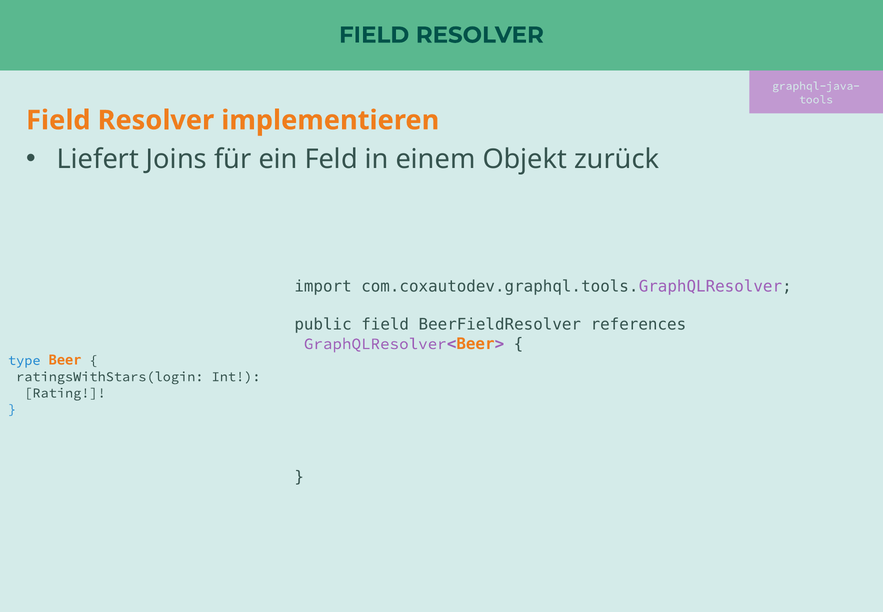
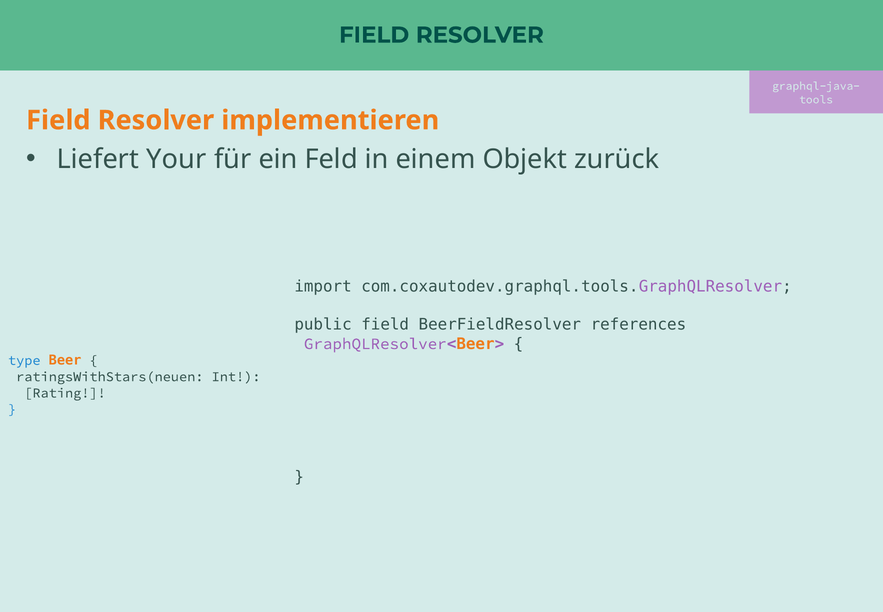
Joins: Joins -> Your (176, 159)
ratingsWithStars(login: ratingsWithStars(login -> ratingsWithStars(neuen (110, 376)
